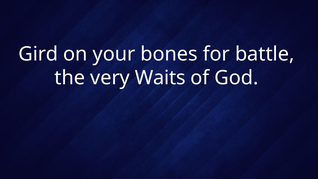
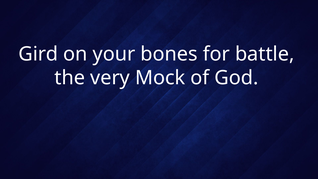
Waits: Waits -> Mock (160, 78)
